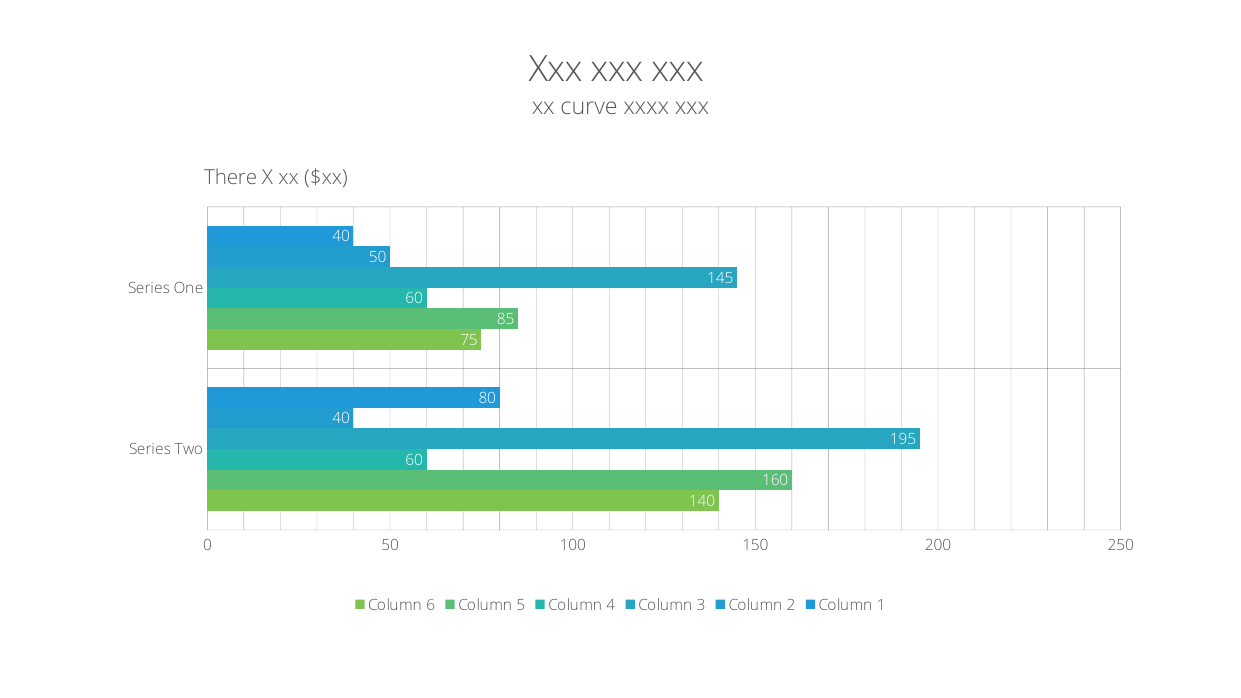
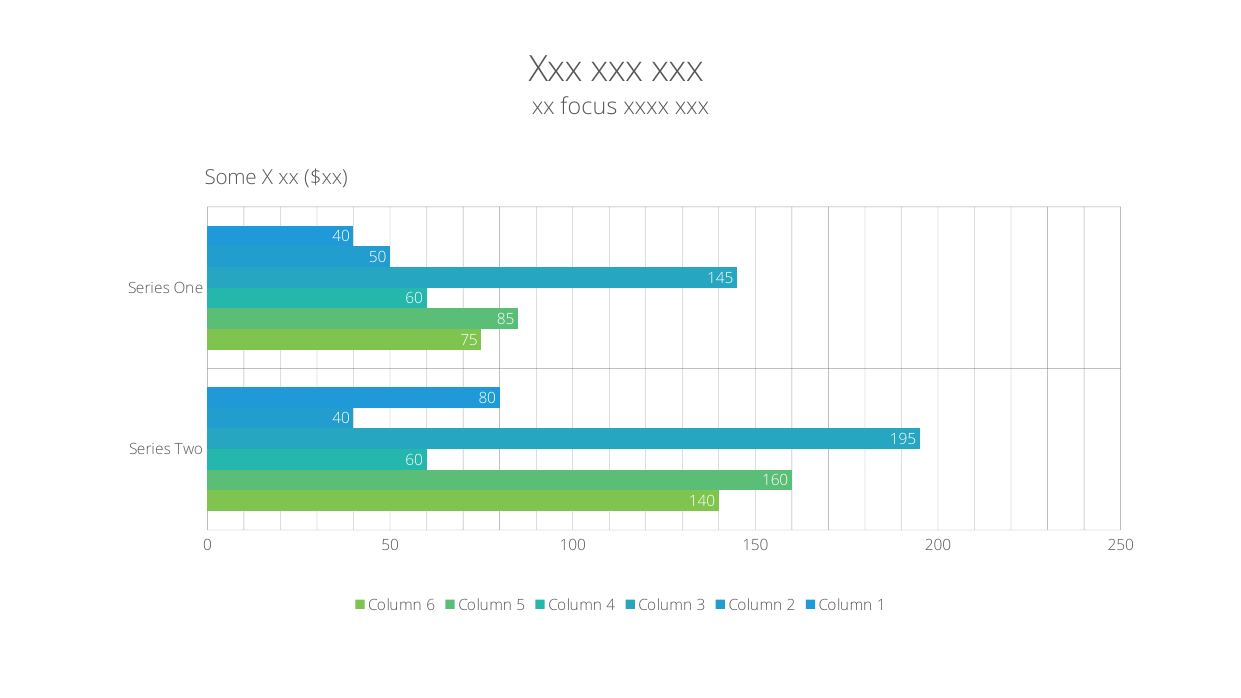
curve: curve -> focus (589, 107)
There: There -> Some (231, 178)
